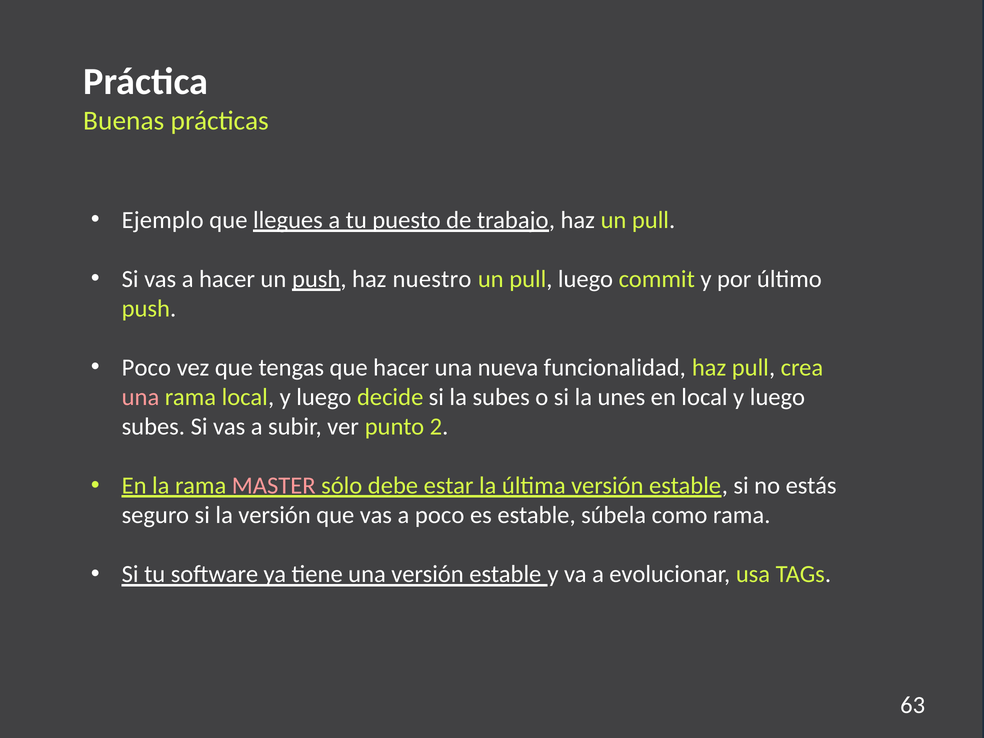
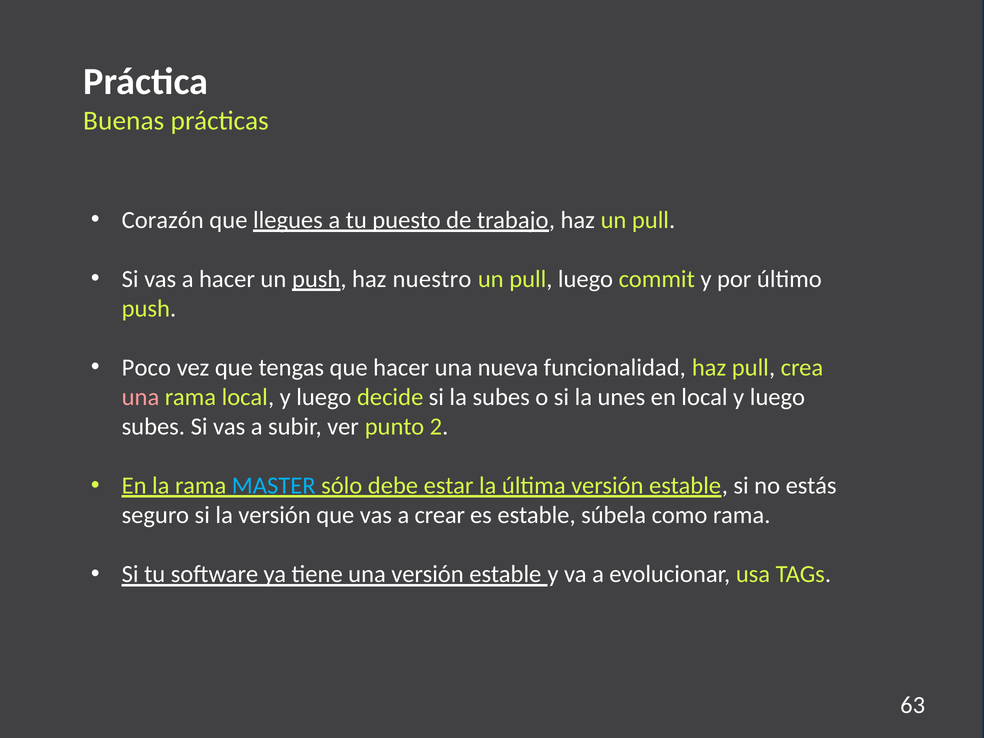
Ejemplo: Ejemplo -> Corazón (163, 220)
MASTER colour: pink -> light blue (274, 486)
a poco: poco -> crear (440, 515)
